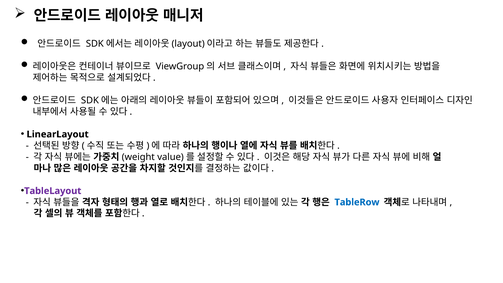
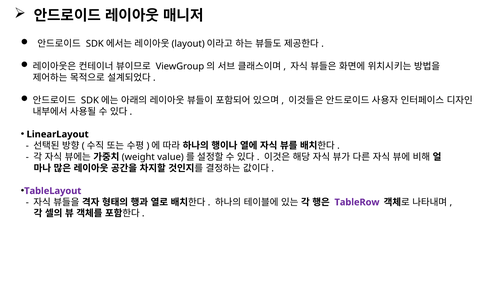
TableRow colour: blue -> purple (357, 202)
